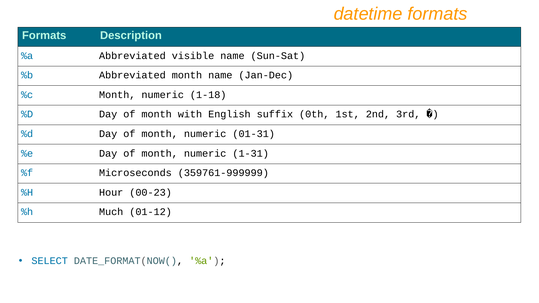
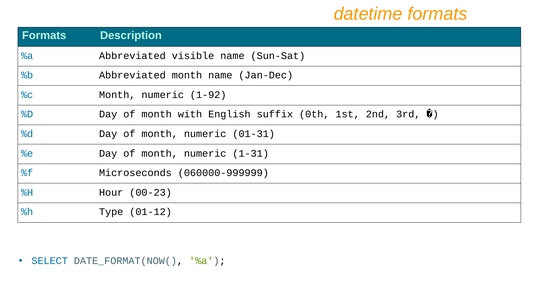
1-18: 1-18 -> 1-92 (208, 95)
359761-999999: 359761-999999 -> 060000-999999 (223, 173)
Much: Much -> Type (111, 212)
